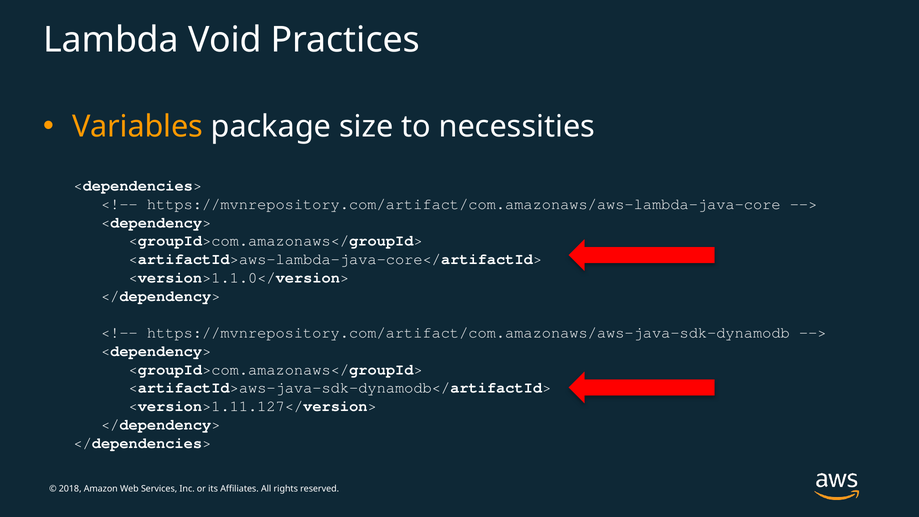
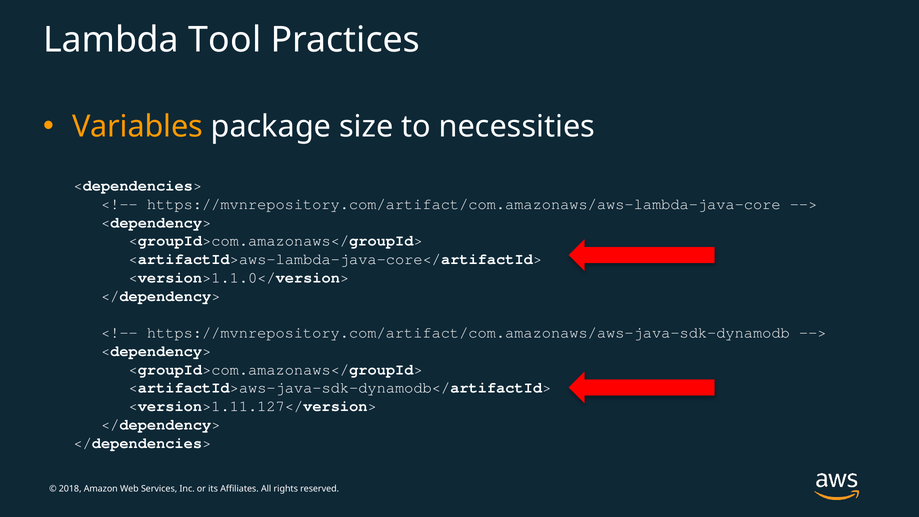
Void: Void -> Tool (225, 40)
